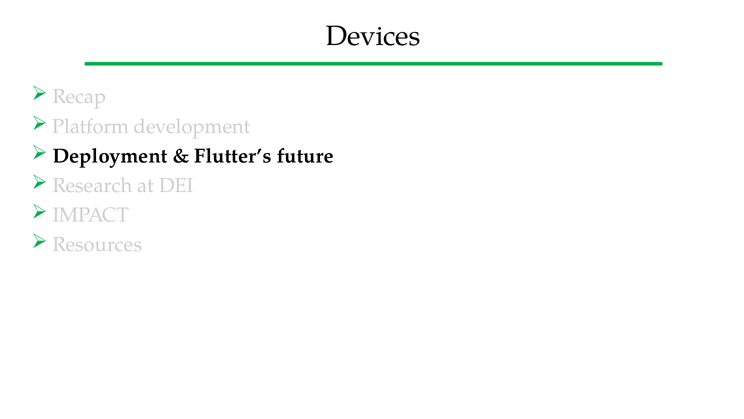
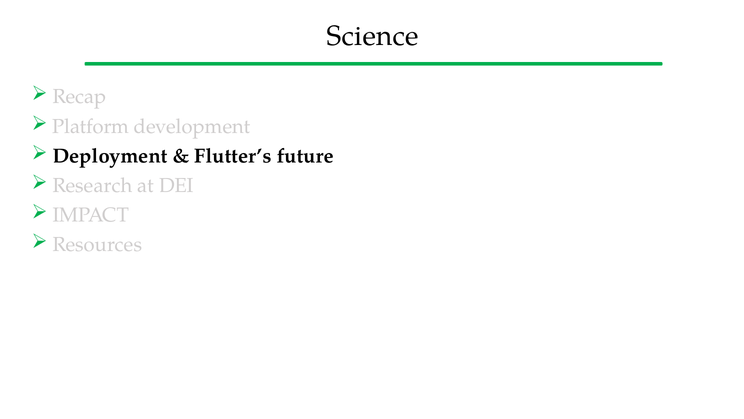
Devices: Devices -> Science (373, 36)
